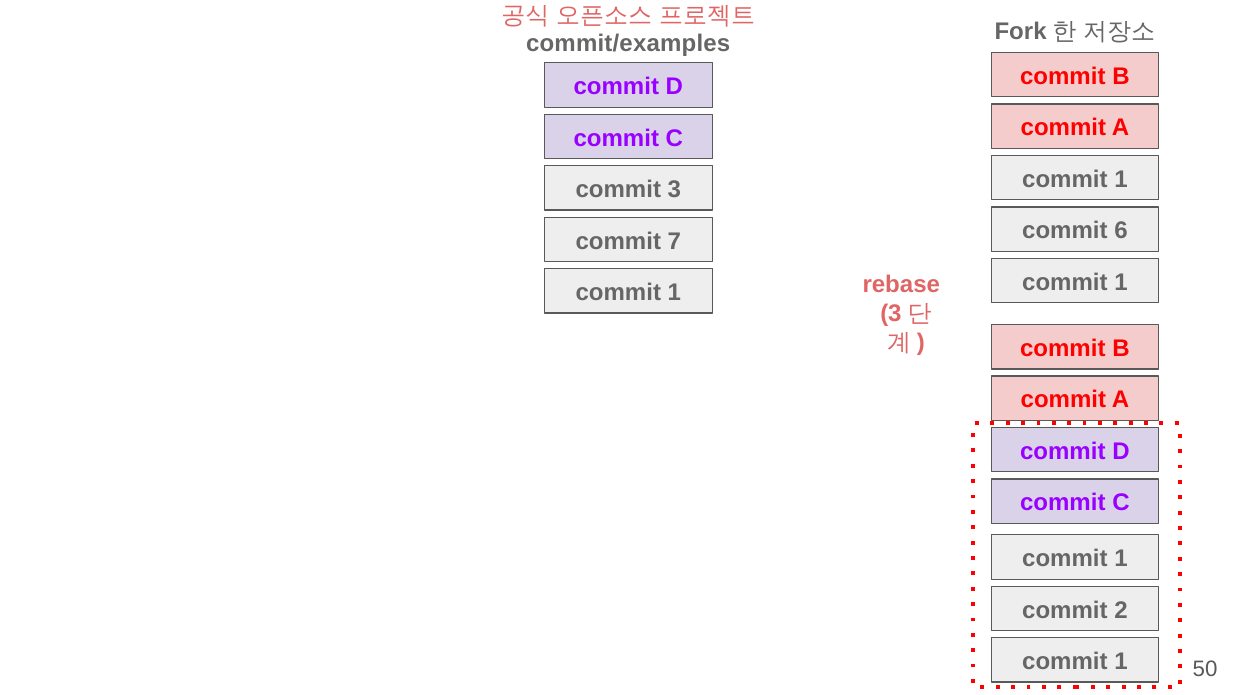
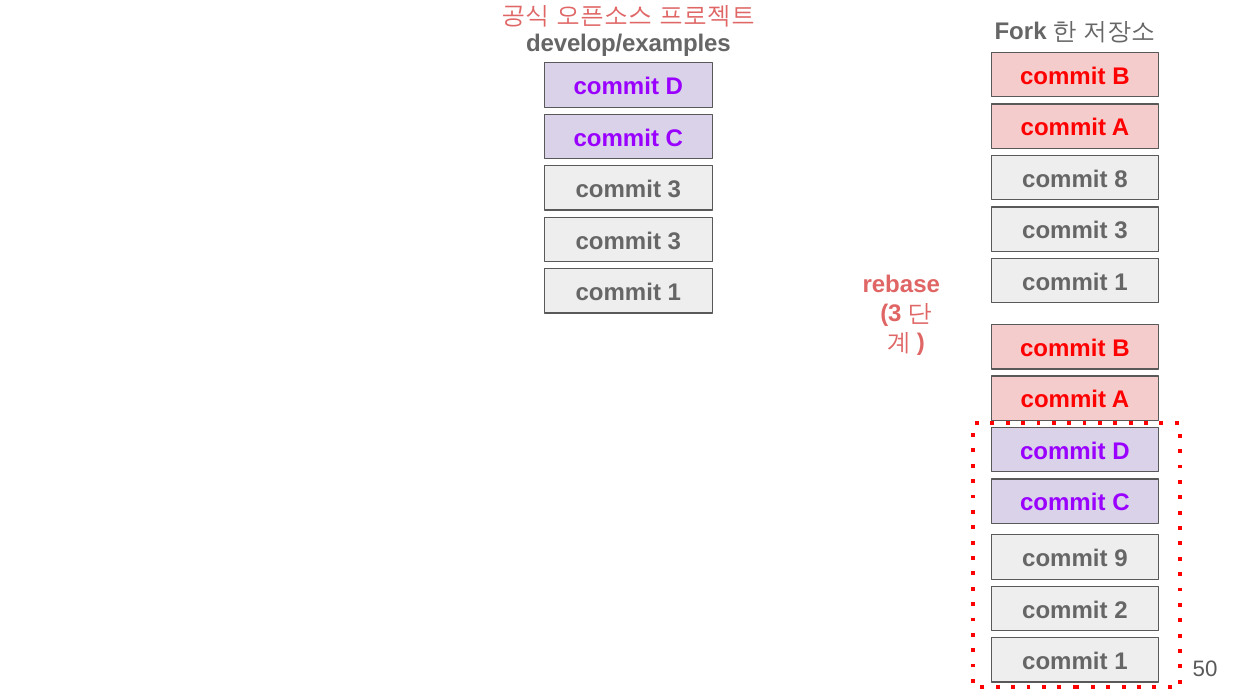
commit/examples: commit/examples -> develop/examples (628, 44)
1: 1 -> 8 (1121, 179)
6: 6 -> 3 (1121, 231)
7: 7 -> 3 (674, 241)
1: 1 -> 9 (1121, 558)
